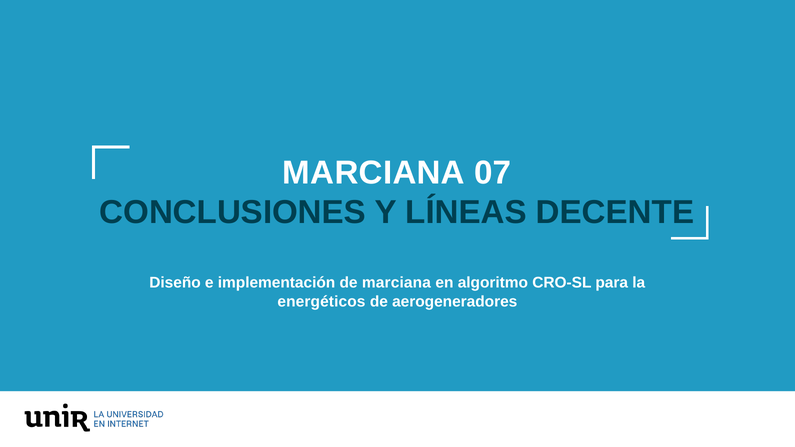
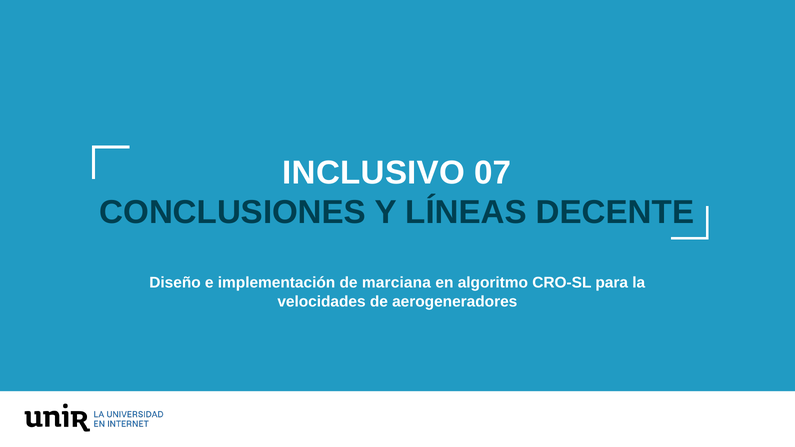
MARCIANA: MARCIANA -> INCLUSIVO (374, 173)
energéticos: energéticos -> velocidades (322, 302)
